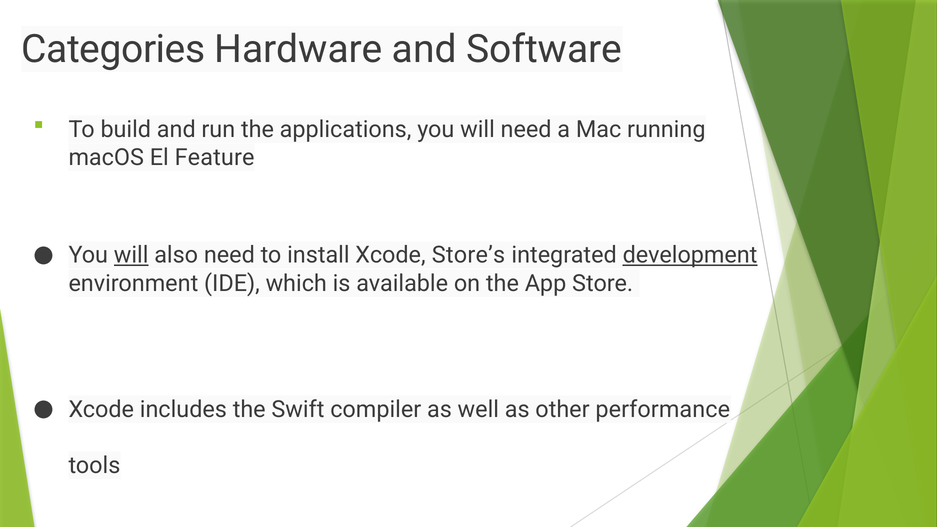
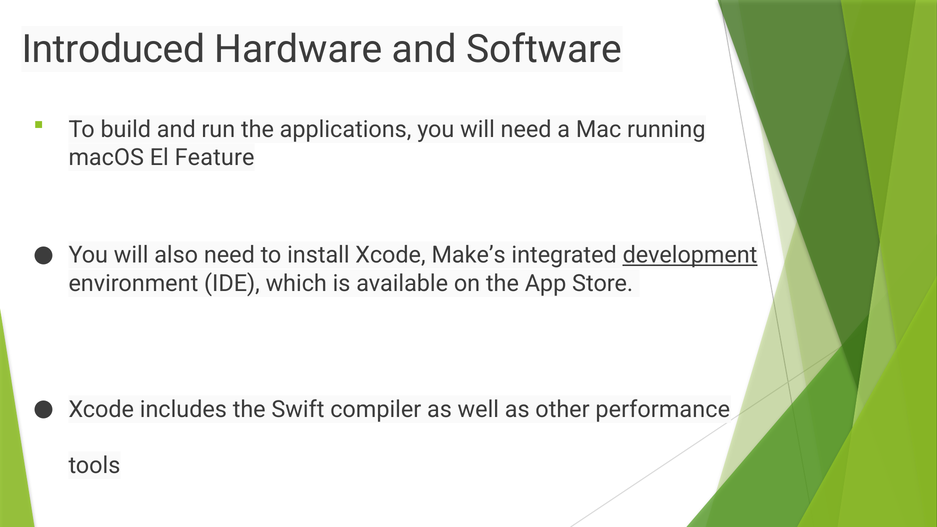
Categories: Categories -> Introduced (113, 50)
will underline: present -> none (131, 255)
Store’s: Store’s -> Make’s (469, 255)
